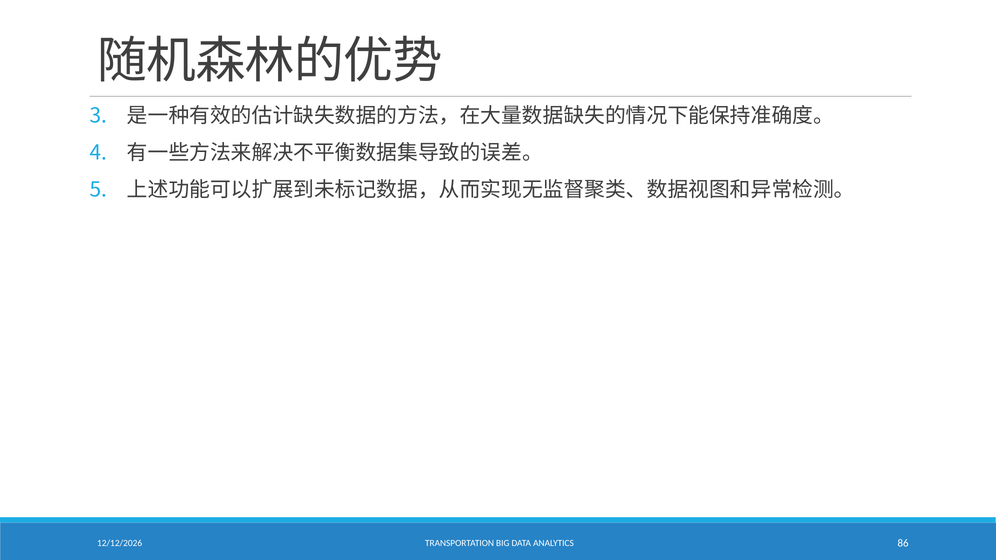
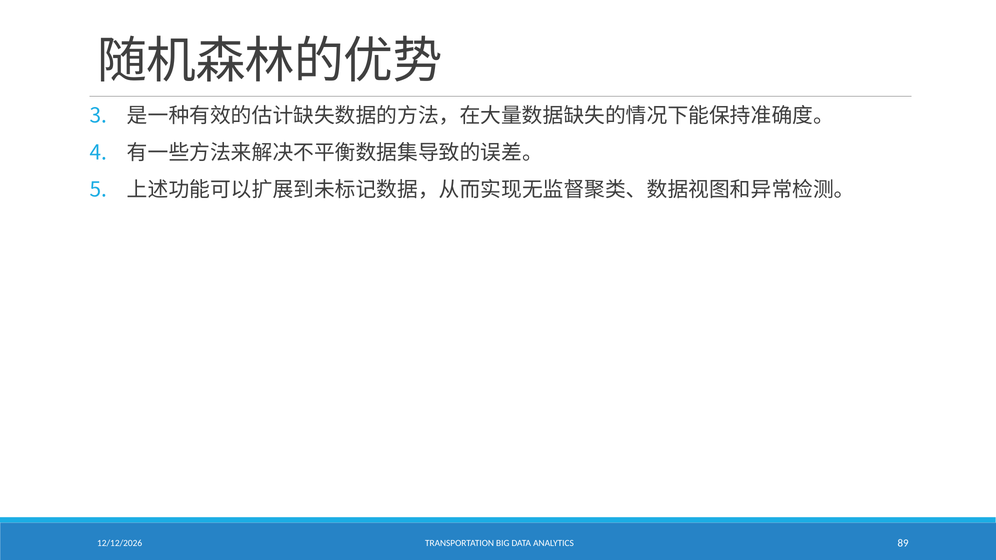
86: 86 -> 89 (903, 543)
